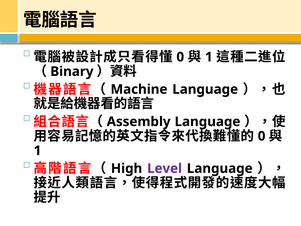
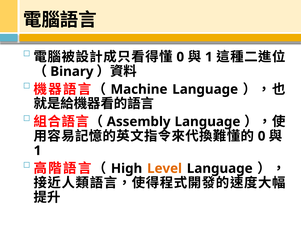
Level colour: purple -> orange (165, 168)
